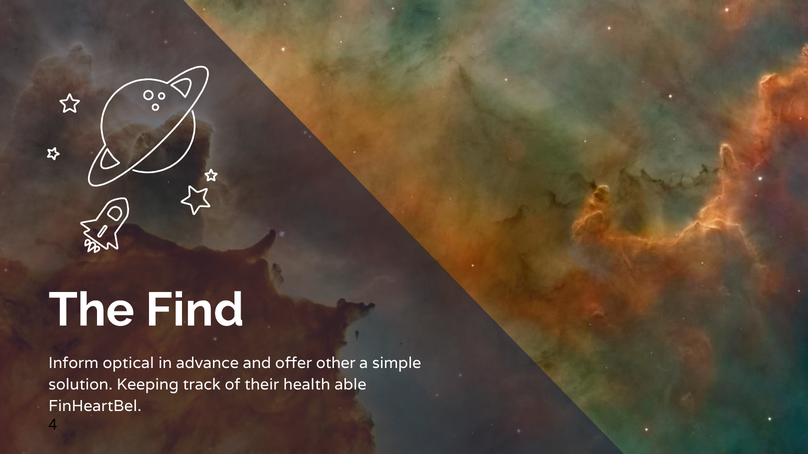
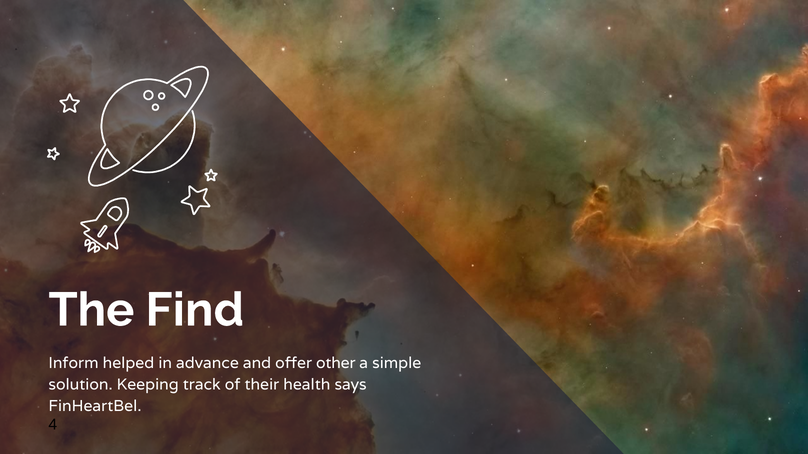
optical: optical -> helped (128, 363)
able: able -> says (351, 385)
